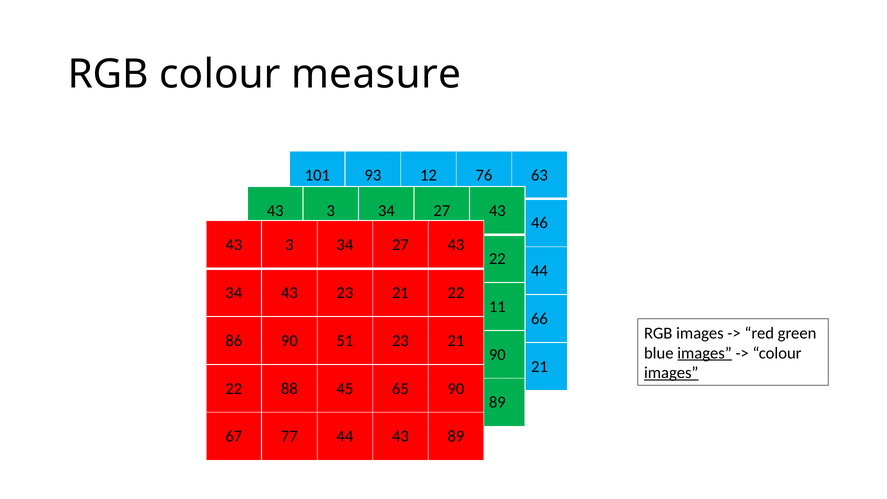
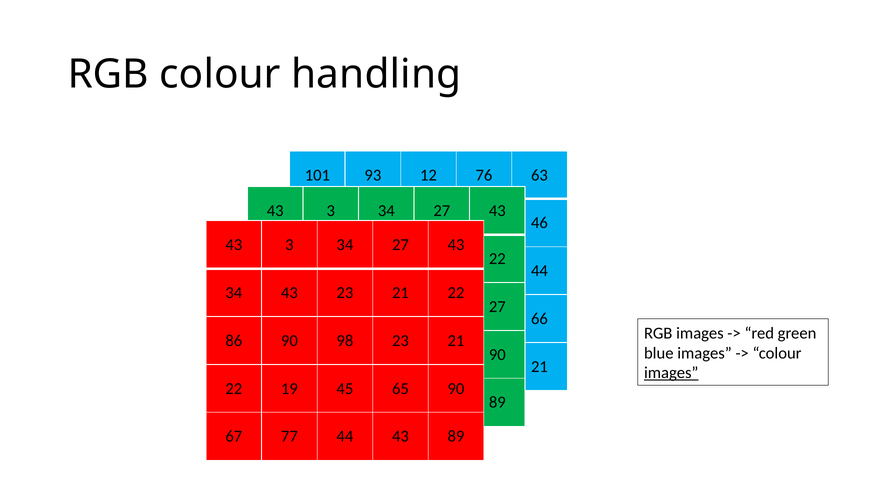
measure: measure -> handling (376, 75)
11: 11 -> 27 (497, 307)
51: 51 -> 98 (345, 341)
images underline: present -> none (705, 353)
88: 88 -> 19 (289, 388)
